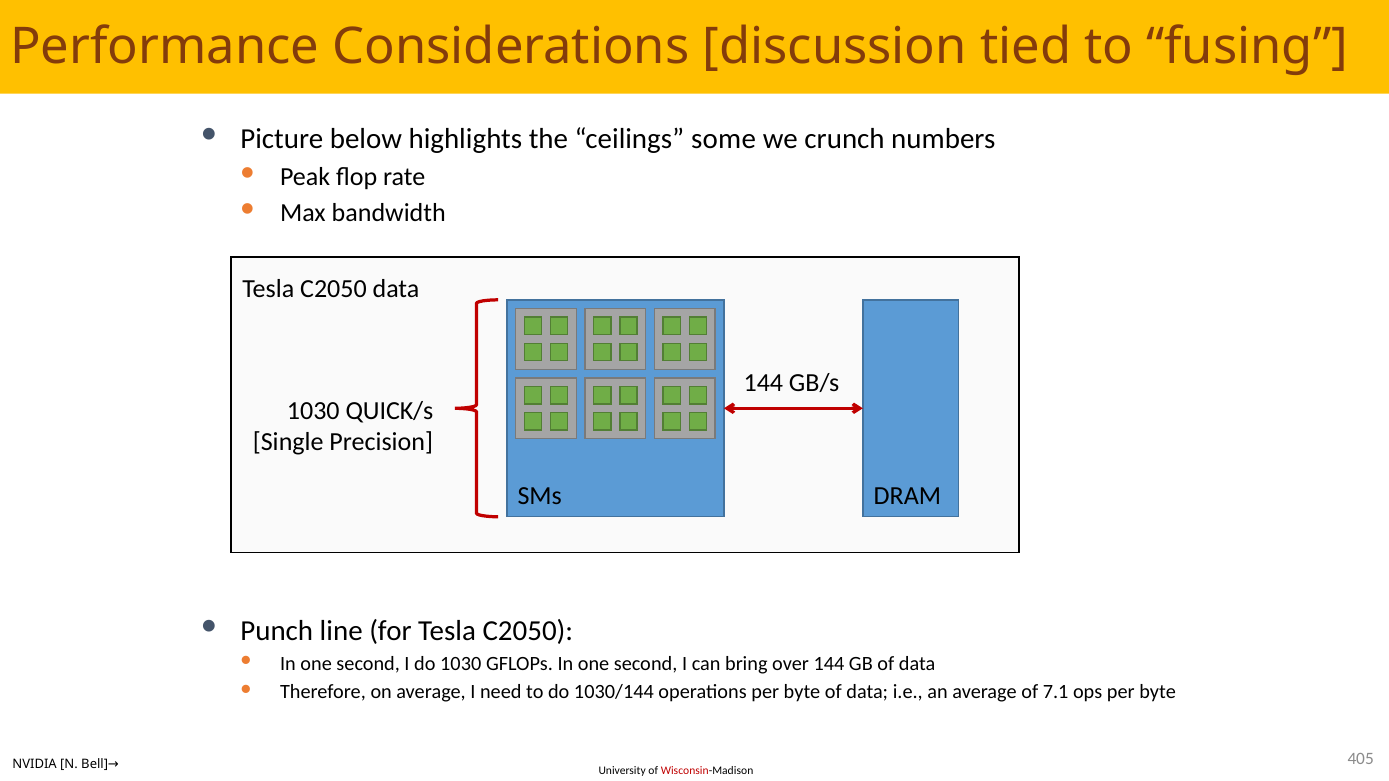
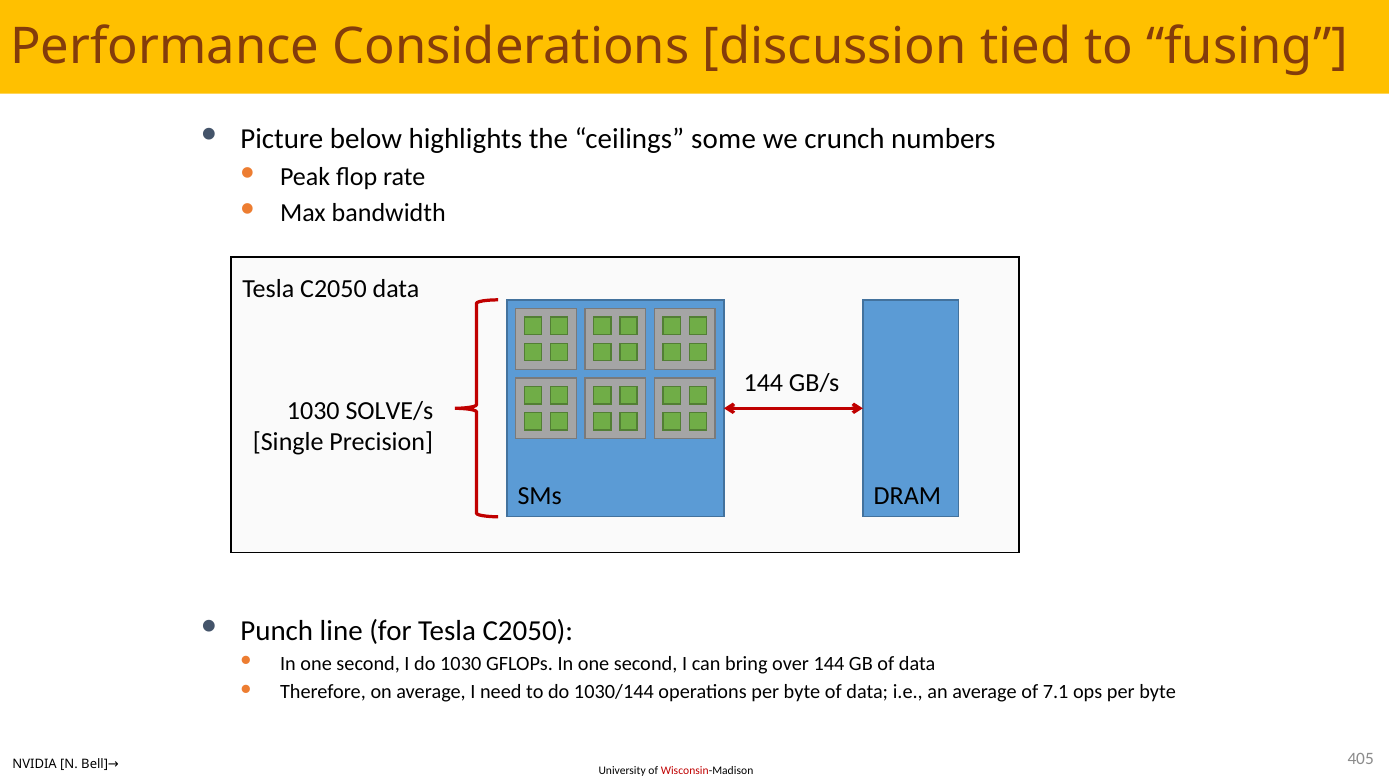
QUICK/s: QUICK/s -> SOLVE/s (389, 411)
